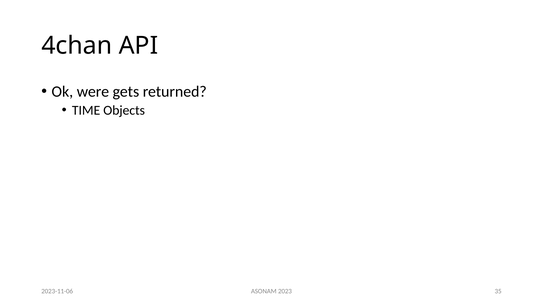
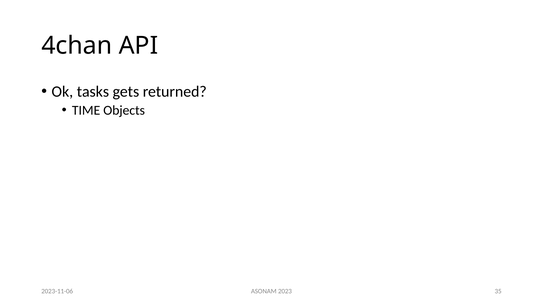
were: were -> tasks (93, 92)
